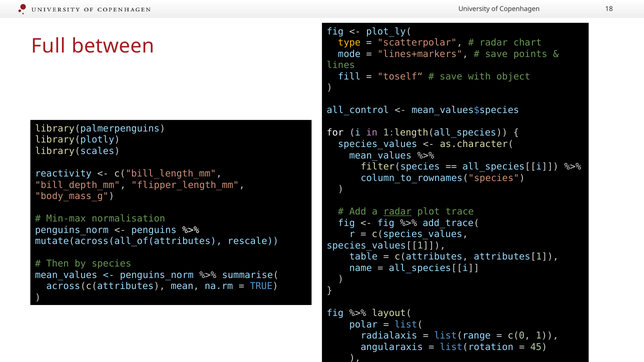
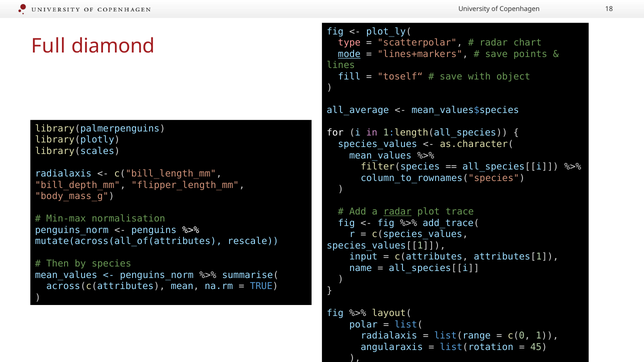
type colour: yellow -> pink (349, 43)
between: between -> diamond (113, 46)
mode underline: none -> present (349, 54)
all_control: all_control -> all_average (358, 110)
reactivity: reactivity -> radialaxis (63, 174)
table: table -> input (363, 257)
